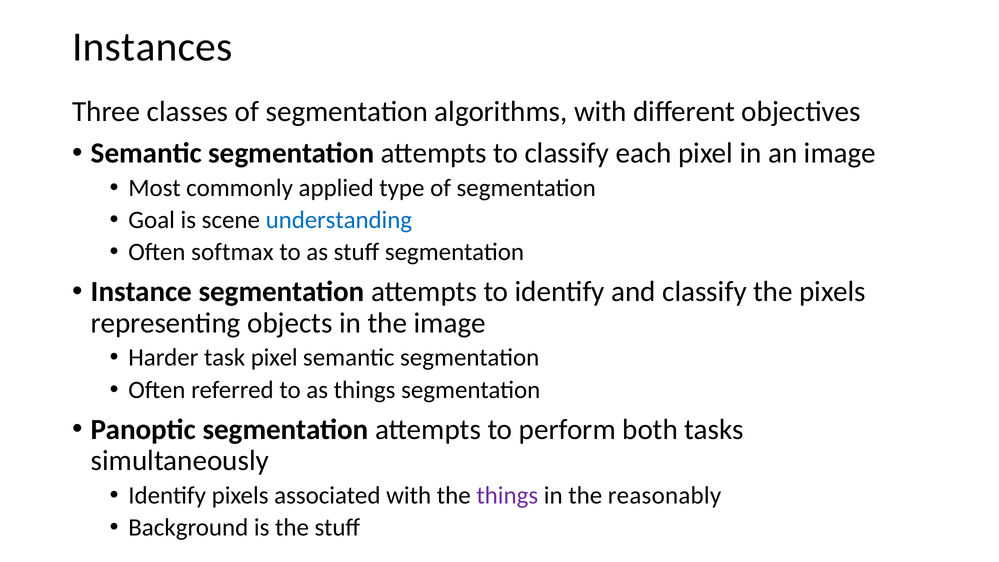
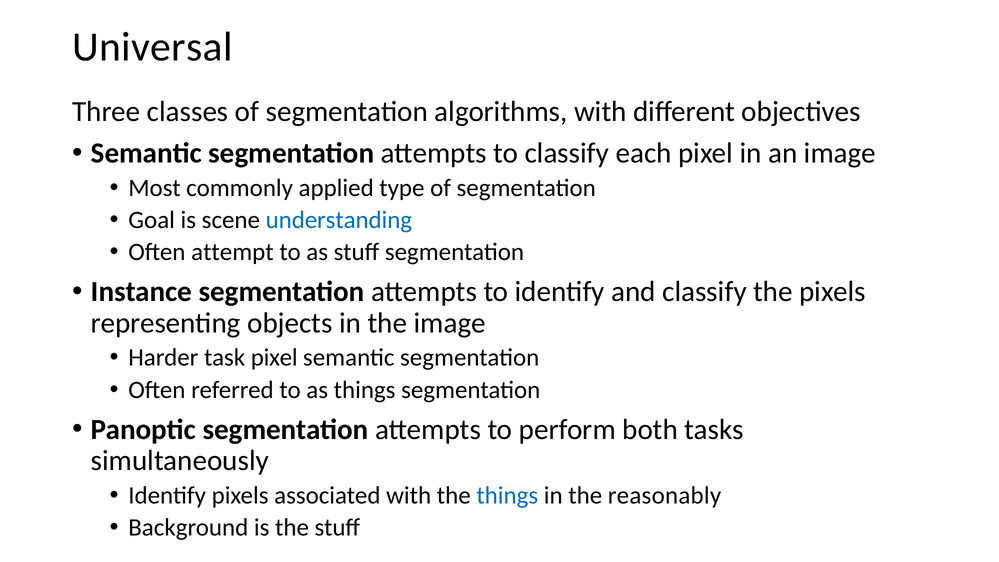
Instances: Instances -> Universal (152, 47)
softmax: softmax -> attempt (232, 252)
things colour: purple -> blue (507, 495)
